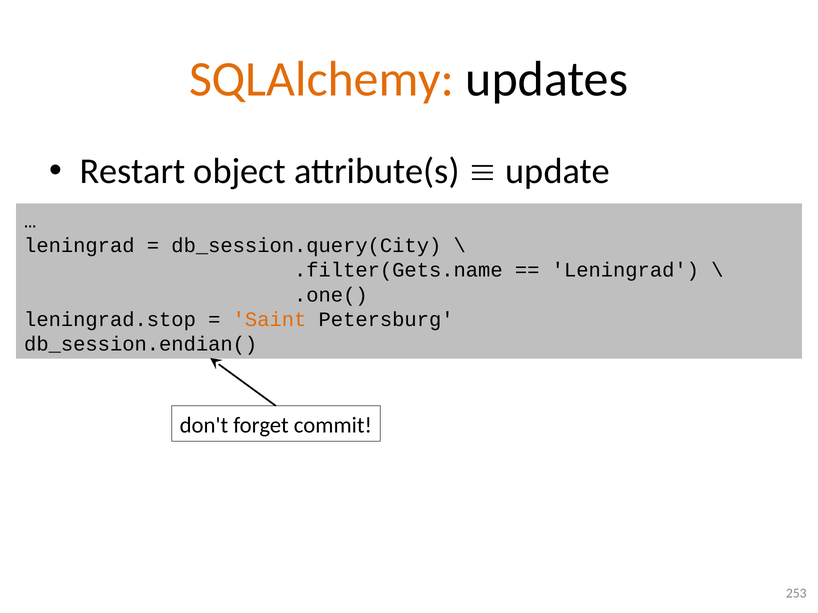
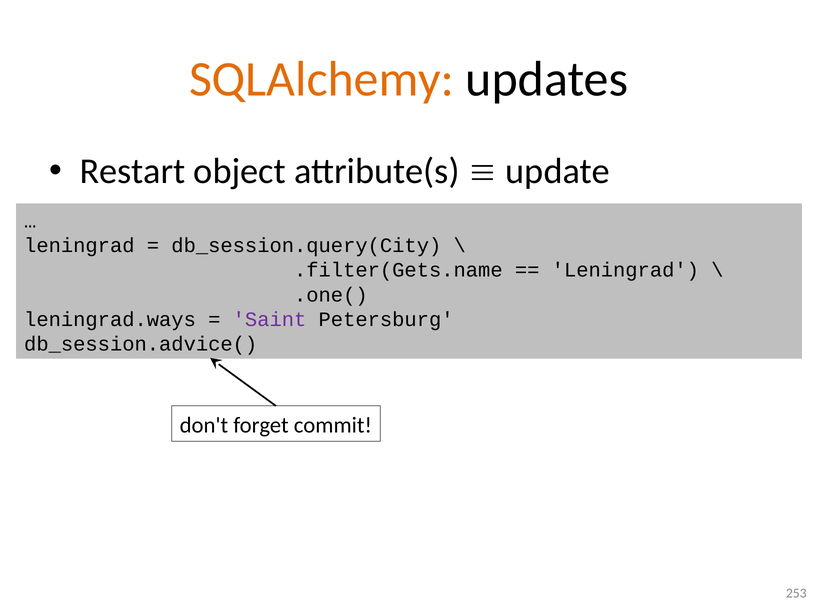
leningrad.stop: leningrad.stop -> leningrad.ways (110, 320)
Saint colour: orange -> purple (270, 320)
db_session.endian(: db_session.endian( -> db_session.advice( (141, 344)
